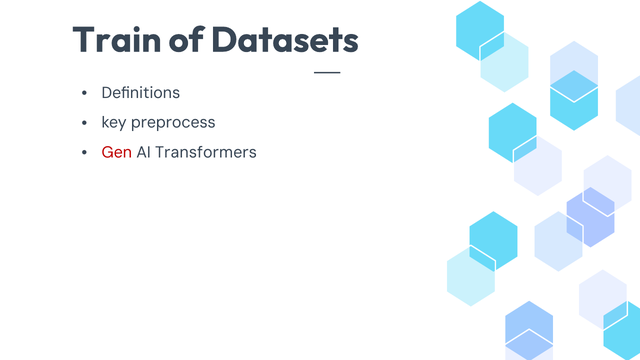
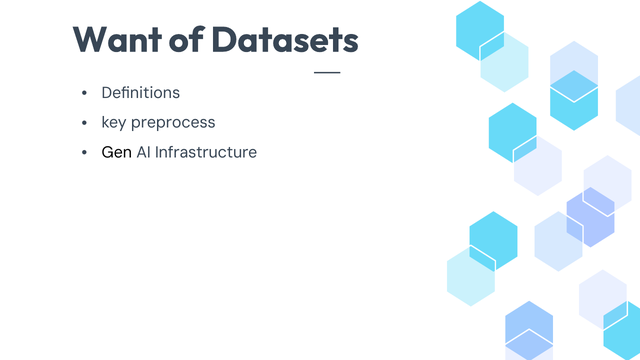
Train: Train -> Want (117, 40)
Gen colour: red -> black (117, 152)
Transformers: Transformers -> Infrastructure (206, 152)
